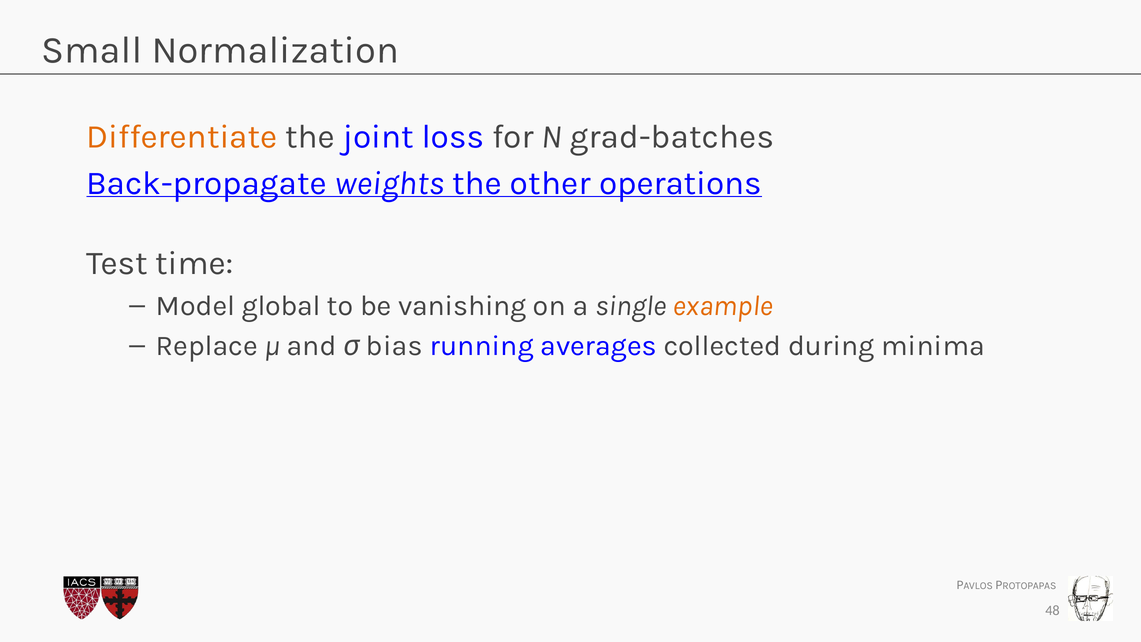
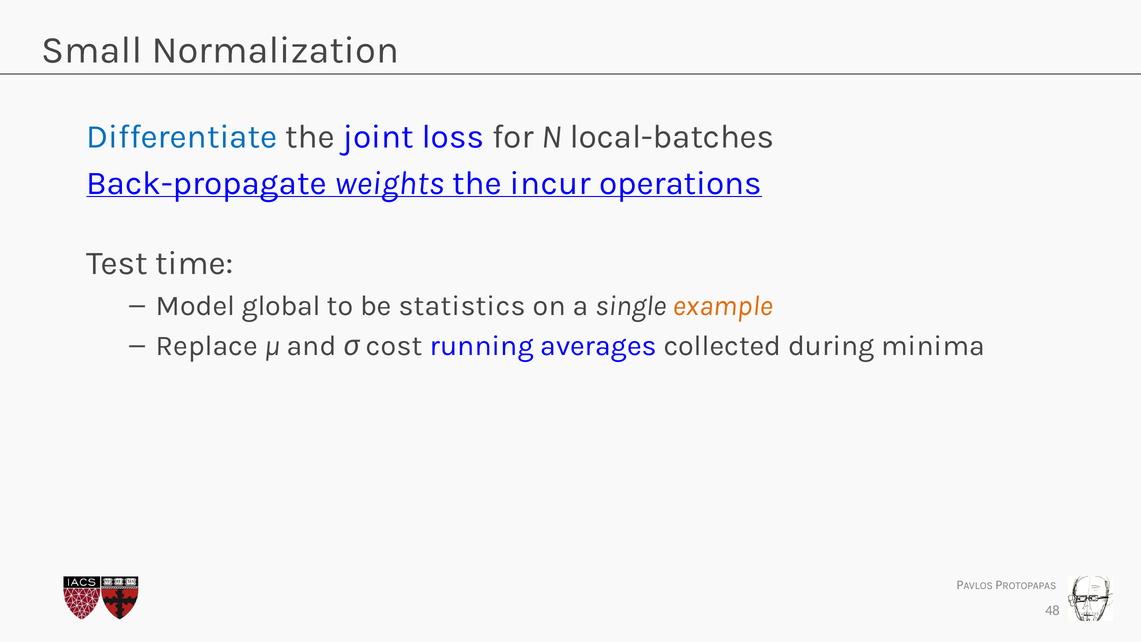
Differentiate colour: orange -> blue (182, 137)
grad-batches: grad-batches -> local-batches (672, 137)
other: other -> incur (550, 183)
vanishing: vanishing -> statistics (462, 306)
bias: bias -> cost (394, 346)
